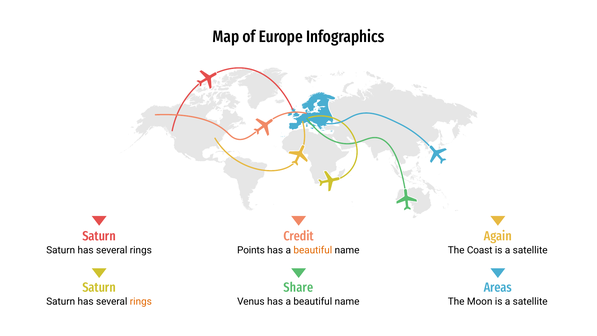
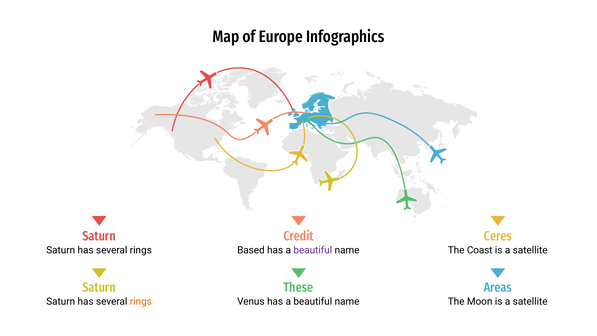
Again: Again -> Ceres (498, 236)
Points: Points -> Based (251, 250)
beautiful colour: orange -> purple (313, 250)
Share: Share -> These (298, 287)
